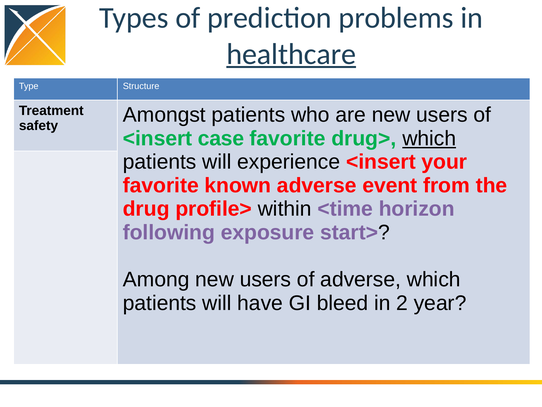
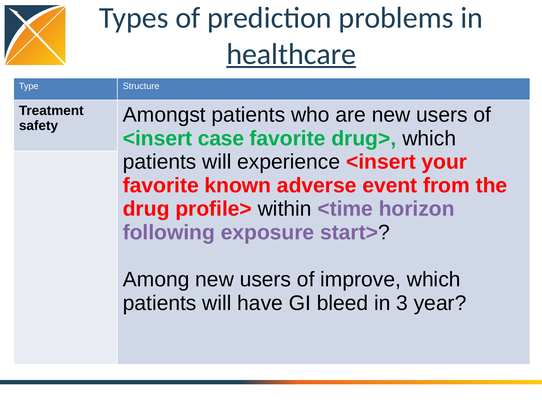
which underline: present -> none (429, 138)
adverse: adverse -> improve (361, 279)
2: 2 -> 3 (402, 303)
